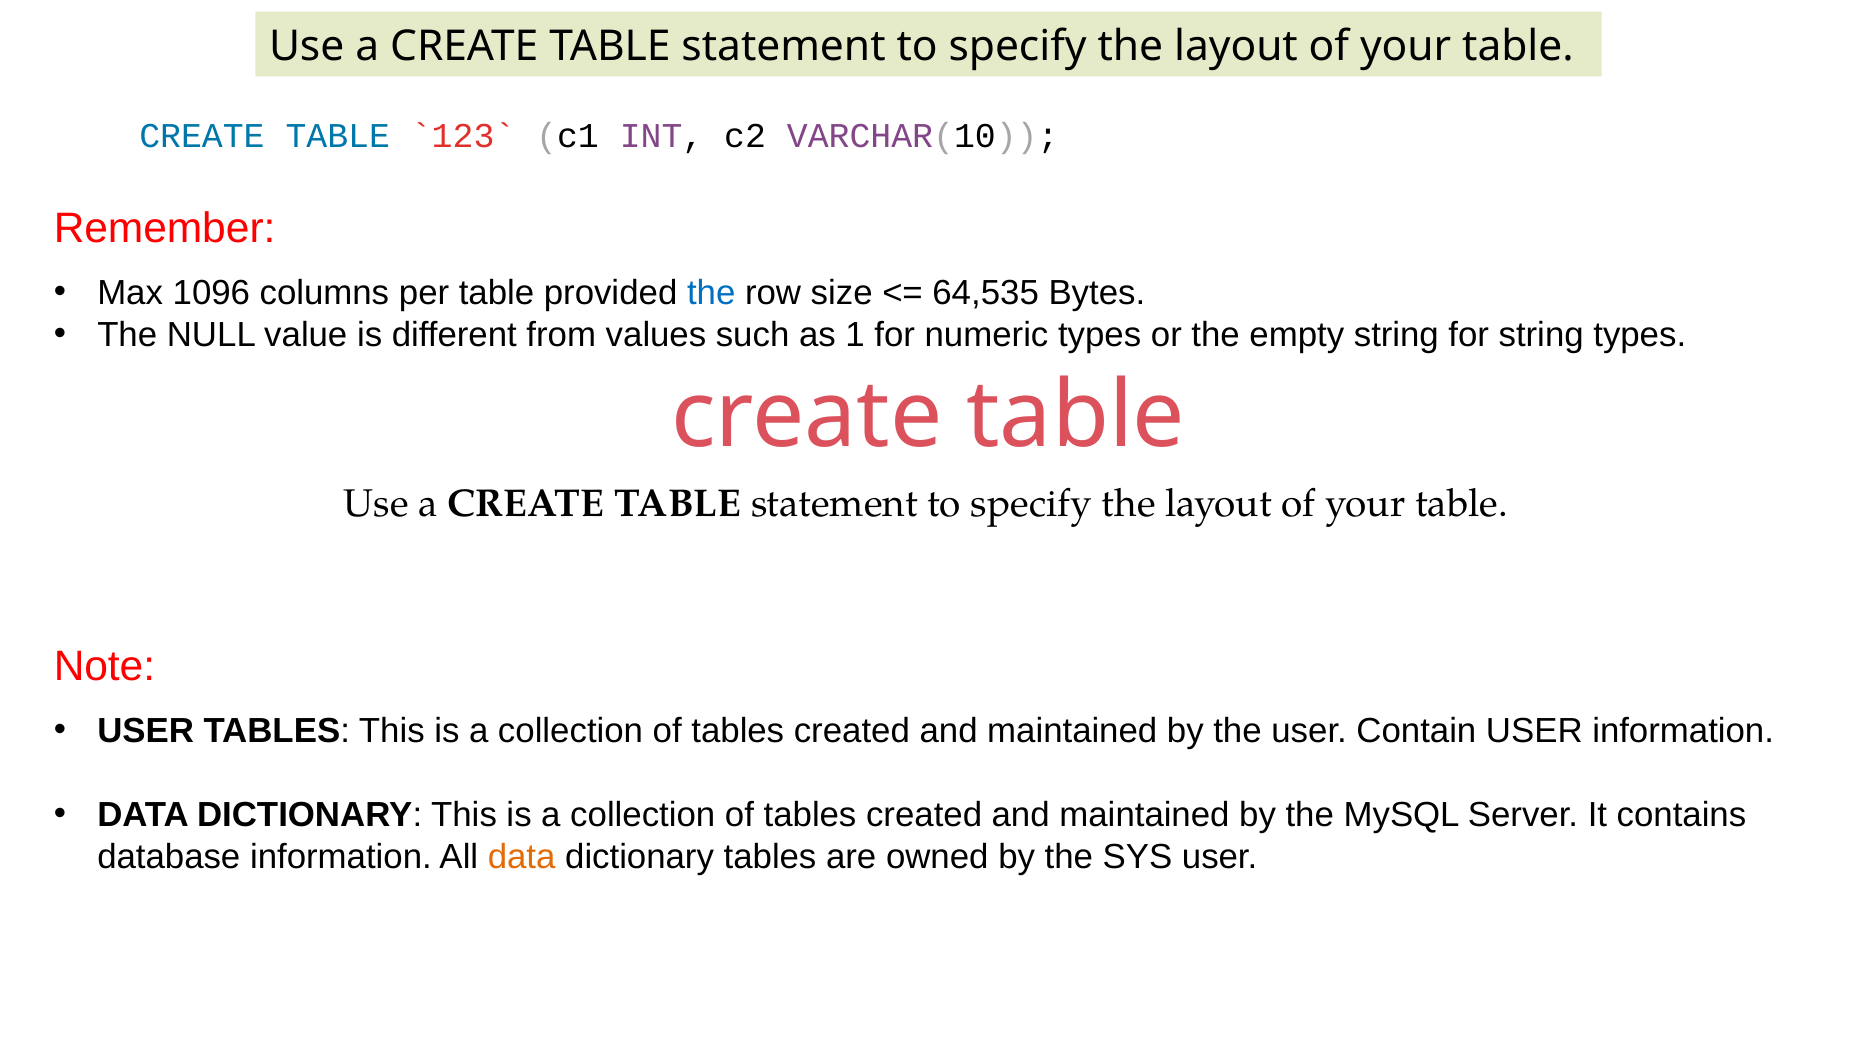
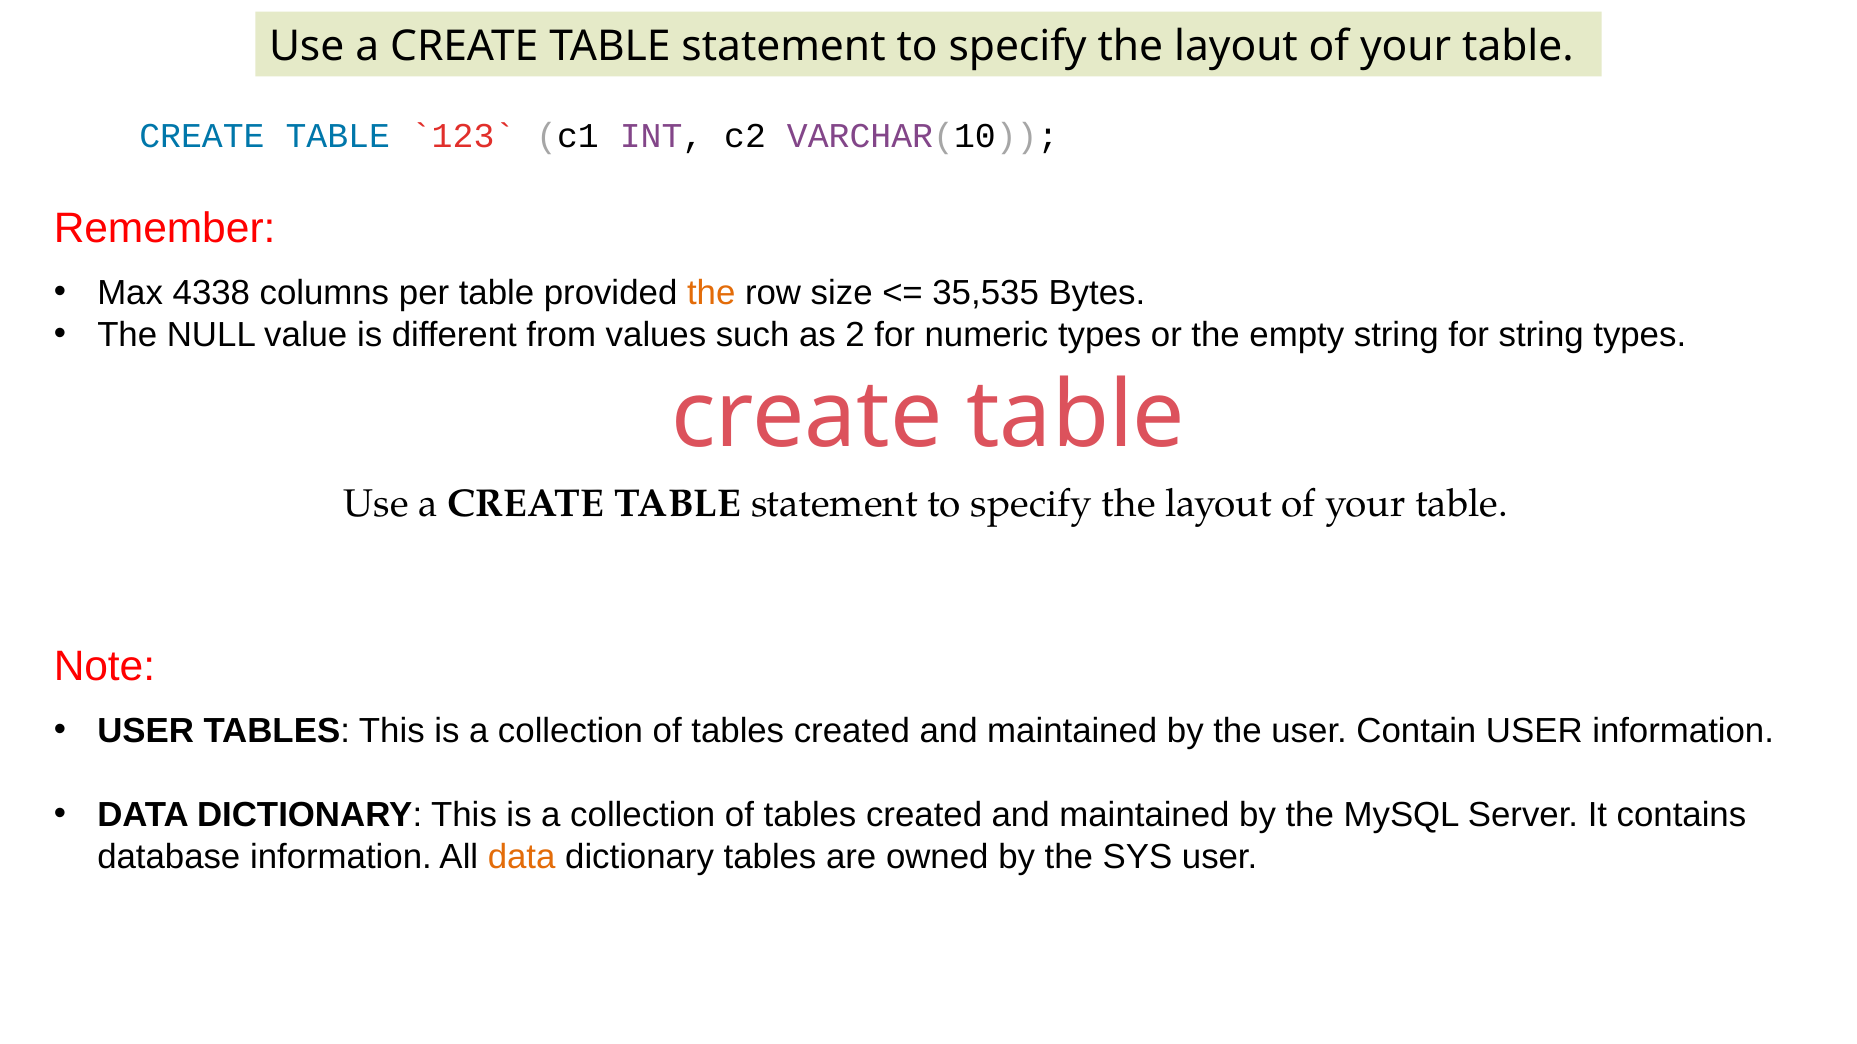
1096: 1096 -> 4338 (211, 293)
the colour: blue -> orange (711, 293)
64,535: 64,535 -> 35,535 (986, 293)
1: 1 -> 2 (855, 335)
